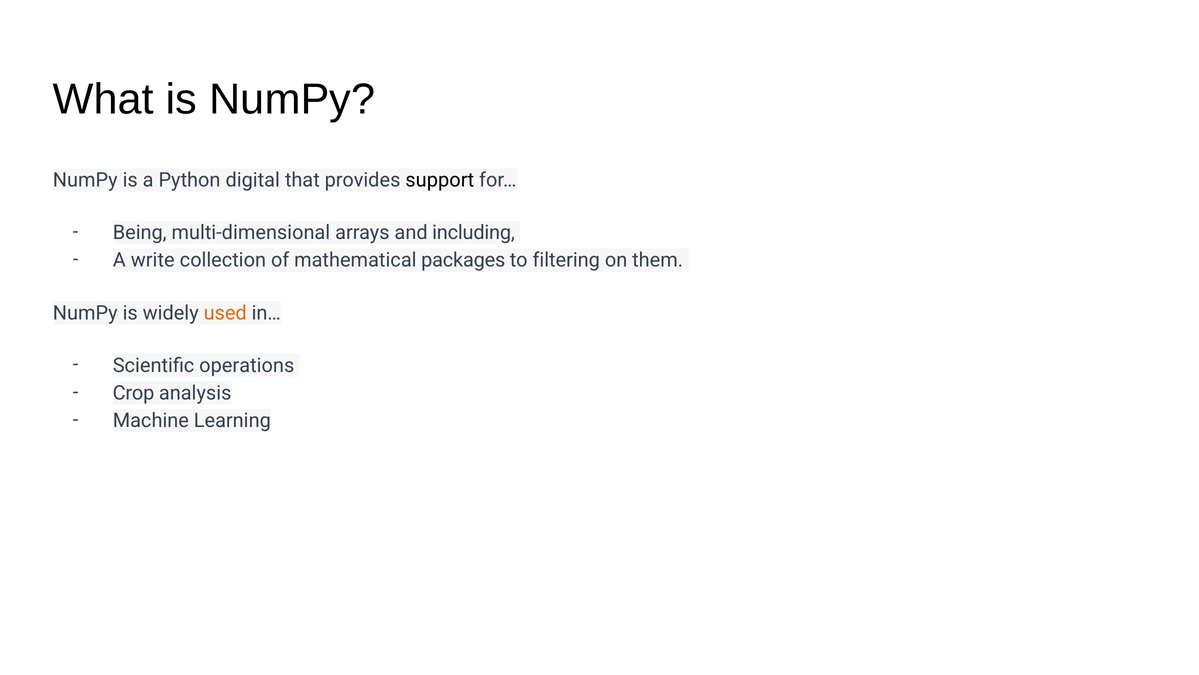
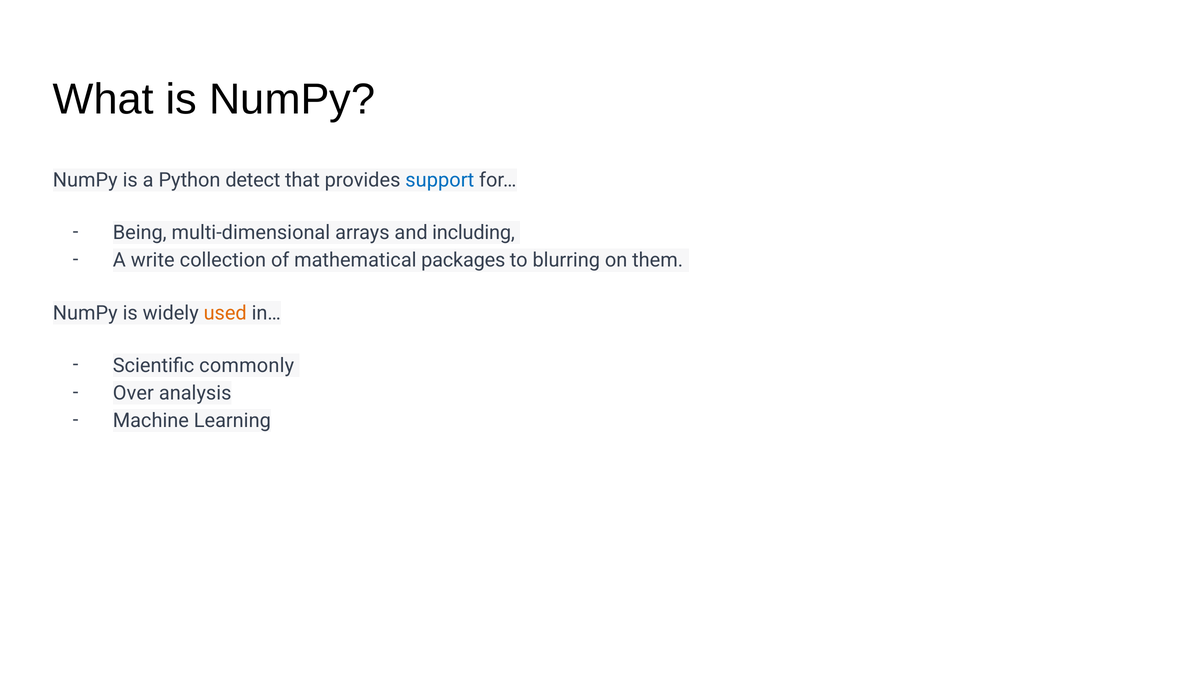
digital: digital -> detect (253, 180)
support colour: black -> blue (440, 180)
filtering: filtering -> blurring (566, 260)
operations: operations -> commonly (247, 365)
Crop: Crop -> Over (133, 393)
